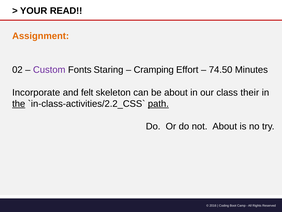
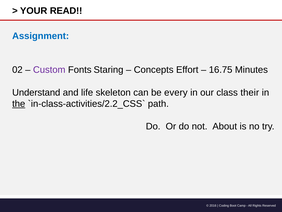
Assignment colour: orange -> blue (41, 36)
Cramping: Cramping -> Concepts (154, 70)
74.50: 74.50 -> 16.75 (221, 70)
Incorporate: Incorporate -> Understand (36, 92)
felt: felt -> life (87, 92)
be about: about -> every (176, 92)
path underline: present -> none (158, 104)
